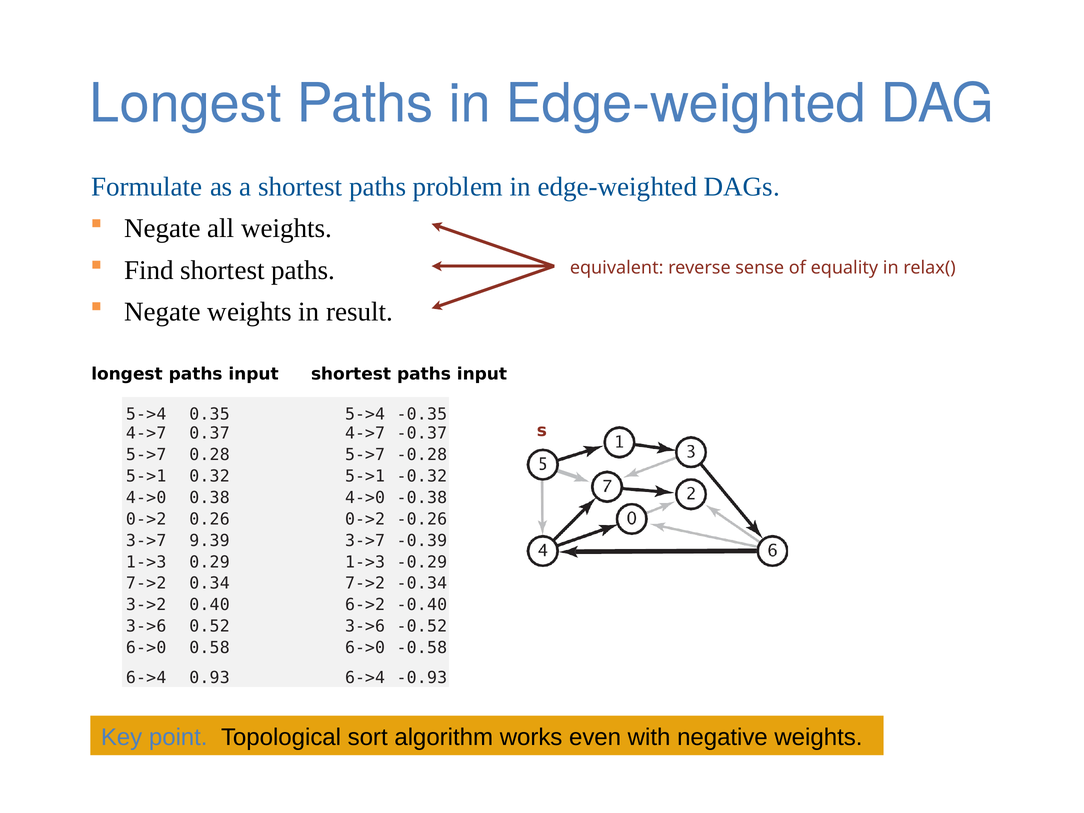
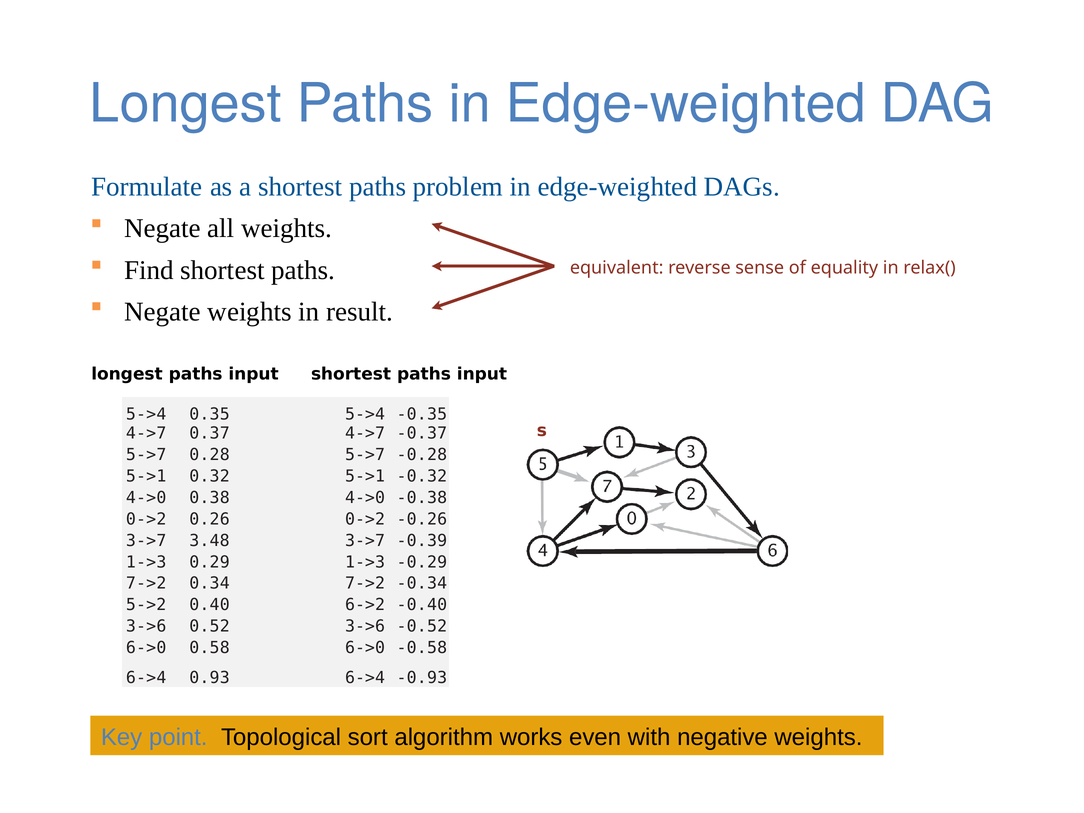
9.39: 9.39 -> 3.48 (209, 541)
3->2: 3->2 -> 5->2 (146, 605)
